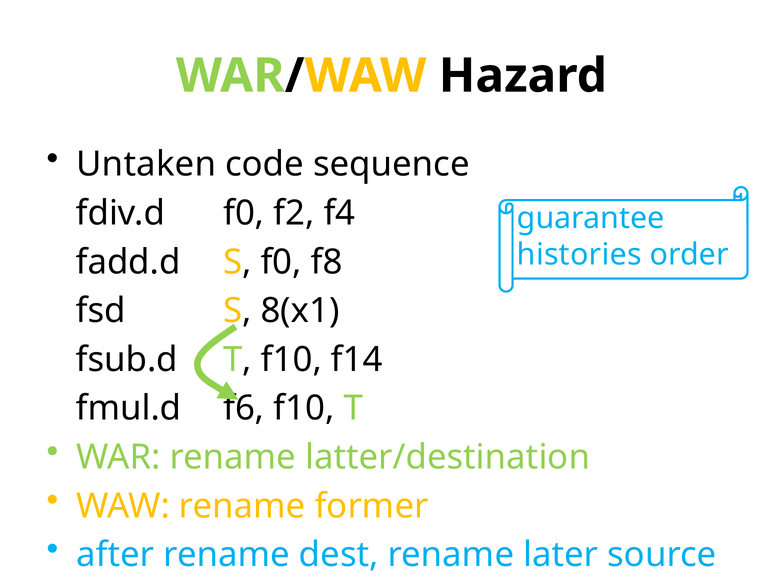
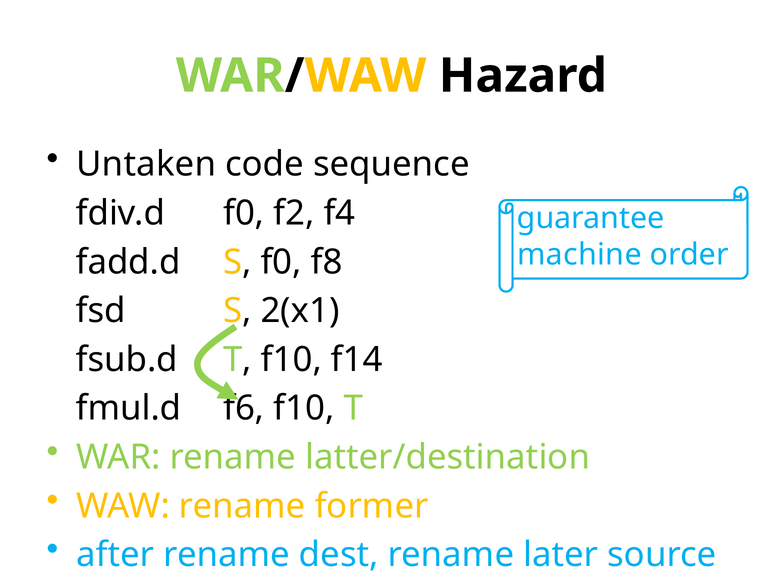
histories: histories -> machine (579, 254)
8(x1: 8(x1 -> 2(x1 (300, 310)
